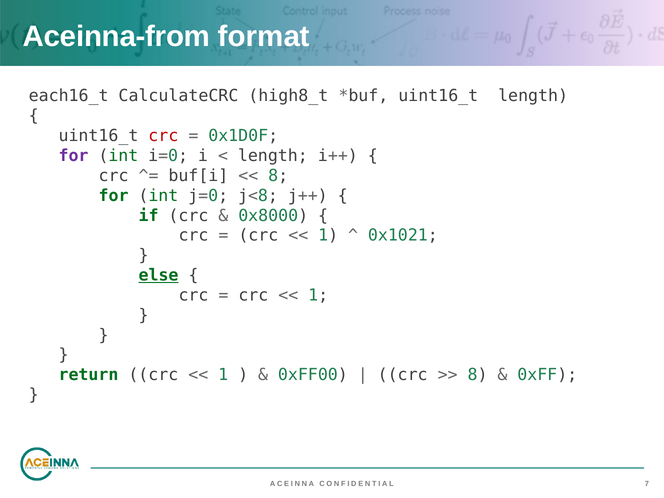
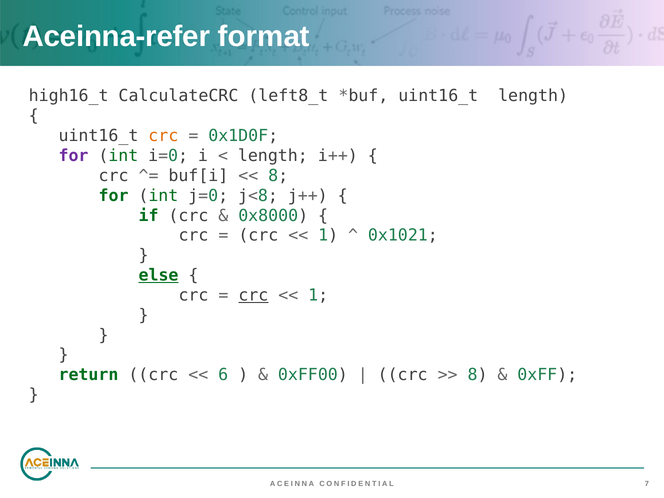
Aceinna-from: Aceinna-from -> Aceinna-refer (116, 36)
each16_t: each16_t -> high16_t (69, 96)
high8_t: high8_t -> left8_t (288, 96)
crc colour: red -> orange (163, 136)
crc underline: none -> present (253, 295)
1: 1 -> 6 (223, 375)
